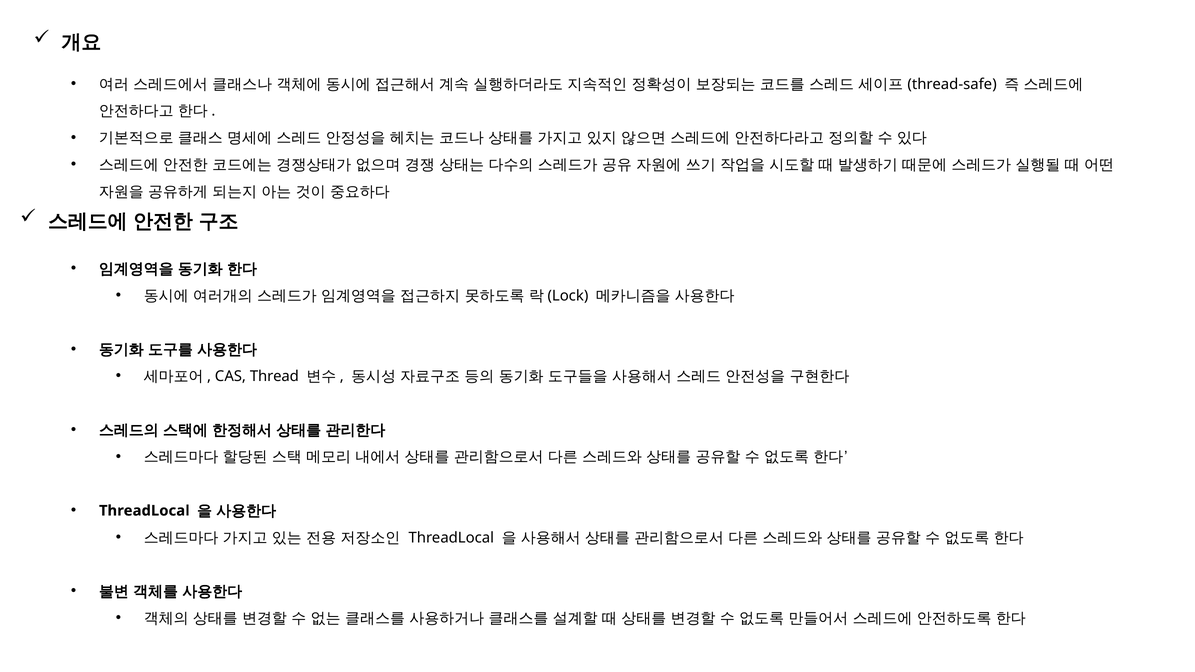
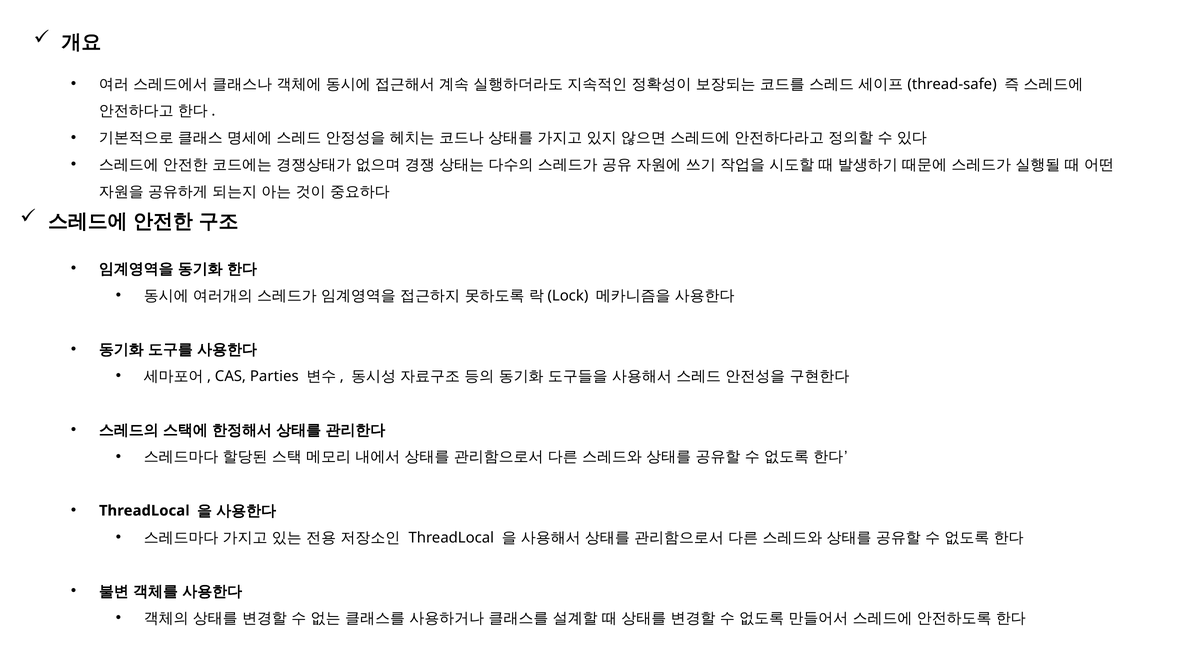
Thread: Thread -> Parties (274, 376)
